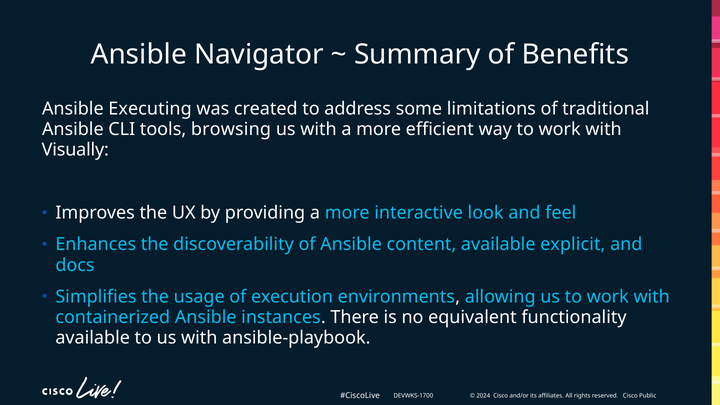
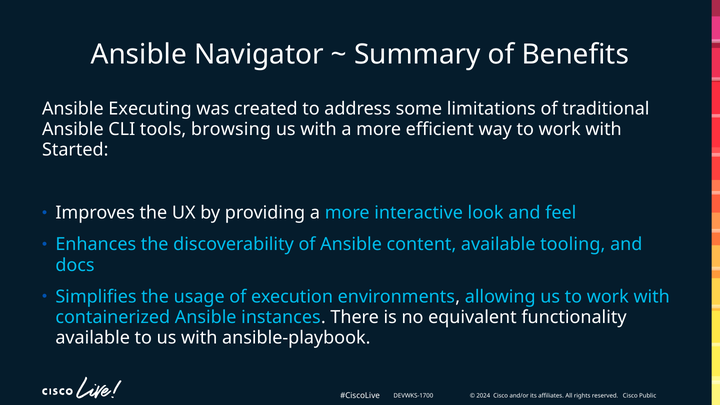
Visually: Visually -> Started (75, 150)
explicit: explicit -> tooling (573, 245)
